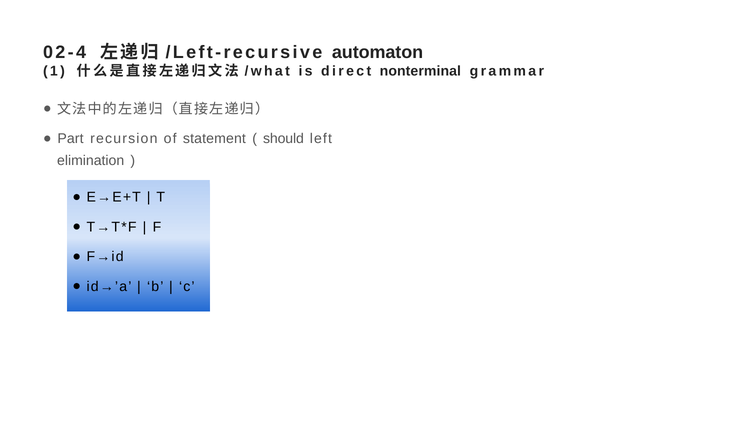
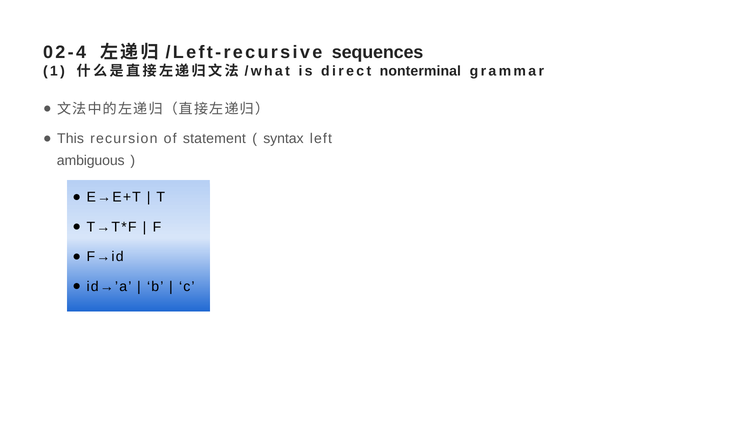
automaton: automaton -> sequences (378, 52)
Part: Part -> This (71, 139)
should: should -> syntax (283, 139)
elimination: elimination -> ambiguous (91, 161)
